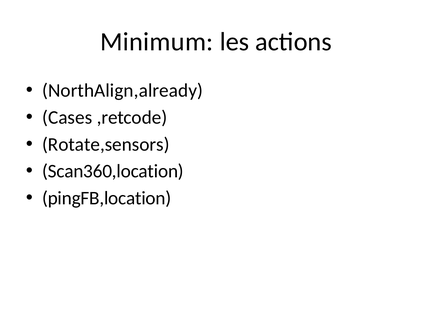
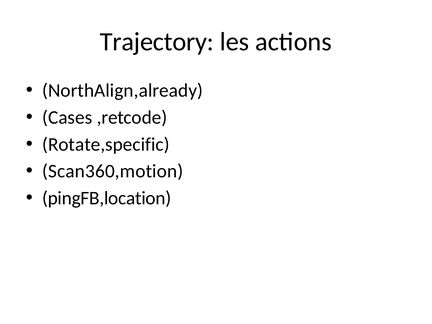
Minimum: Minimum -> Trajectory (157, 42)
Rotate,sensors: Rotate,sensors -> Rotate,specific (106, 144)
Scan360,location: Scan360,location -> Scan360,motion (113, 171)
